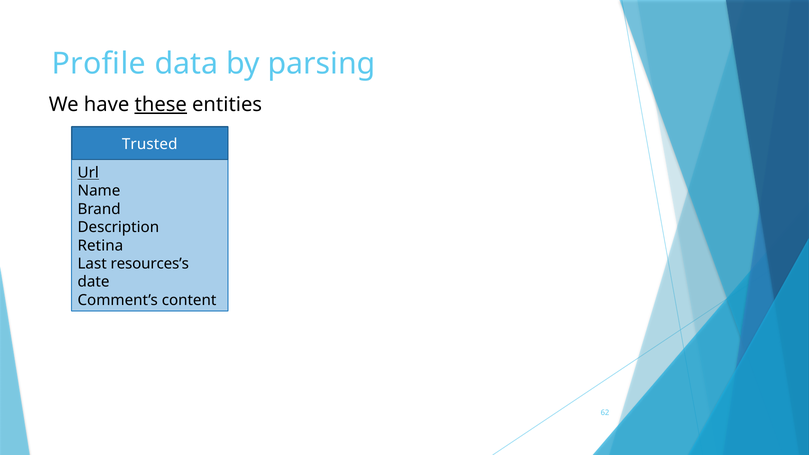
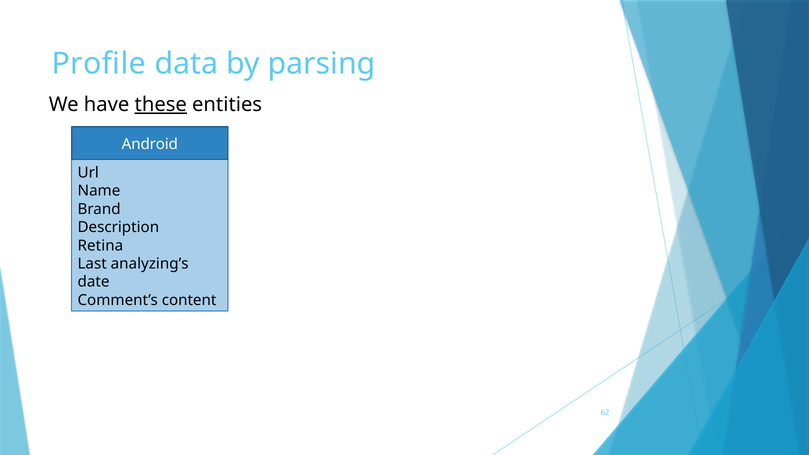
Trusted: Trusted -> Android (150, 144)
Url underline: present -> none (88, 173)
resources’s: resources’s -> analyzing’s (150, 264)
